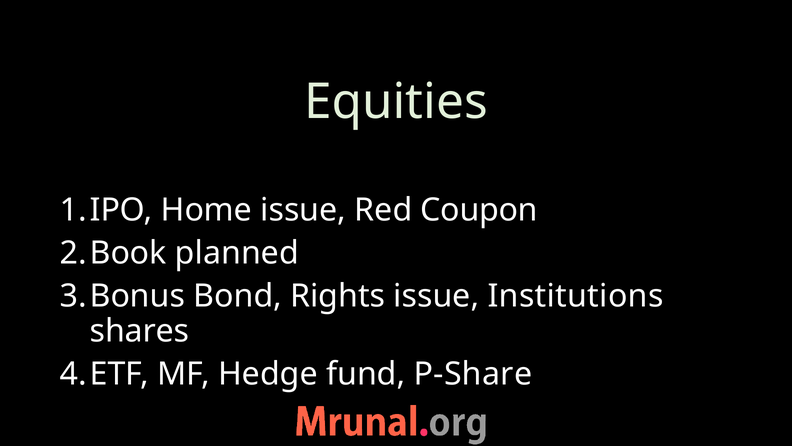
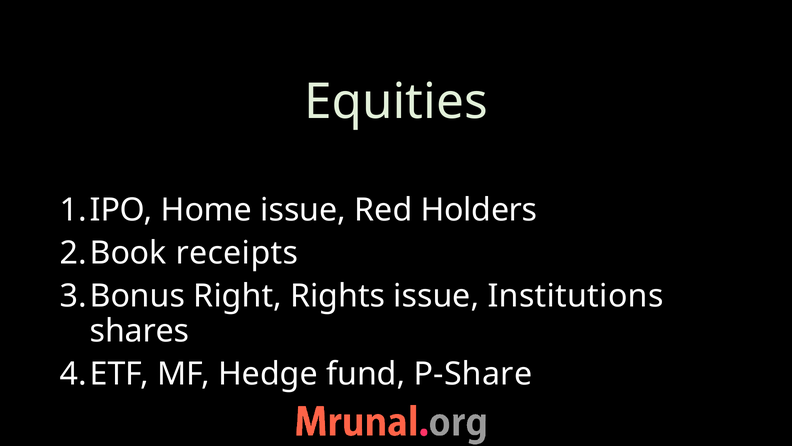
Coupon: Coupon -> Holders (479, 210)
planned: planned -> receipts (237, 253)
Bond: Bond -> Right (238, 296)
